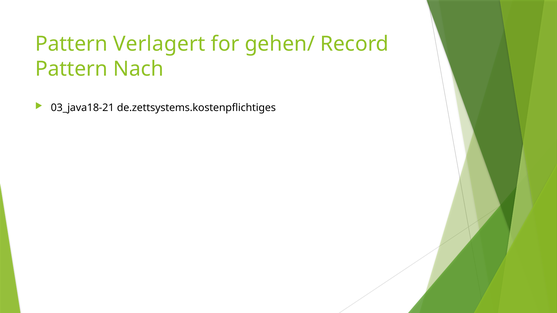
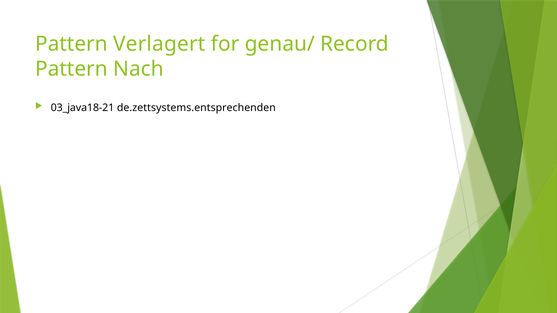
gehen/: gehen/ -> genau/ (280, 44)
de.zettsystems.kostenpflichtiges: de.zettsystems.kostenpflichtiges -> de.zettsystems.entsprechenden (196, 108)
